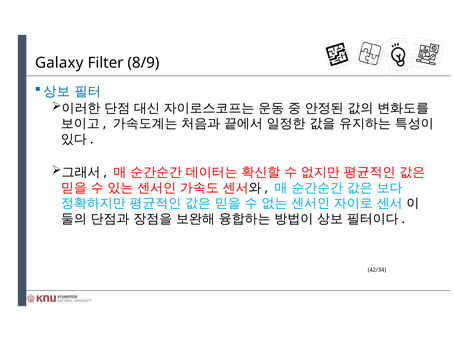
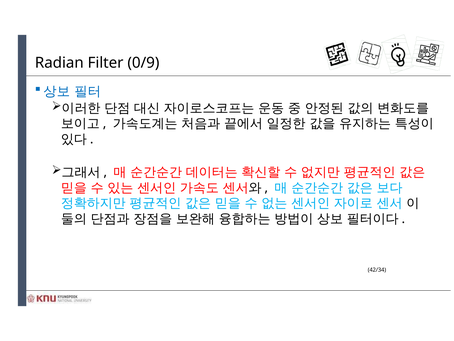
Galaxy: Galaxy -> Radian (59, 63)
8/9: 8/9 -> 0/9 (143, 63)
